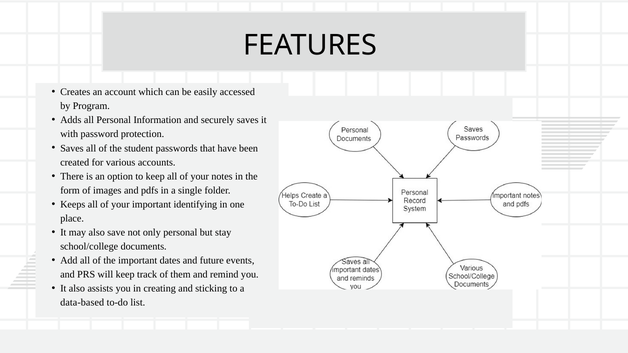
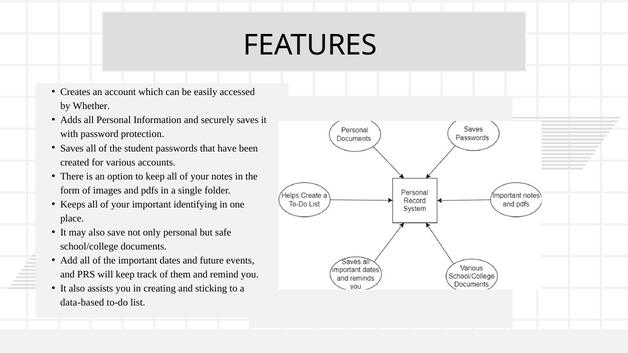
Program: Program -> Whether (91, 106)
stay: stay -> safe (223, 233)
